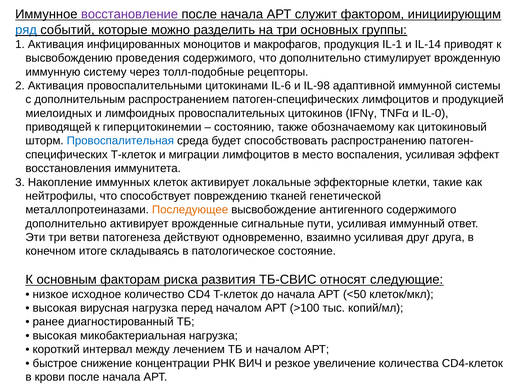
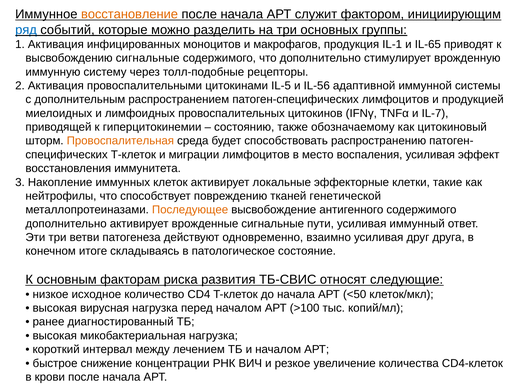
восстановление colour: purple -> orange (130, 14)
IL-14: IL-14 -> IL-65 (428, 44)
высвобождению проведения: проведения -> сигнальные (148, 58)
IL-6: IL-6 -> IL-5 (281, 86)
IL-98: IL-98 -> IL-56 (317, 86)
IL-0: IL-0 -> IL-7 (435, 113)
Провоспалительная colour: blue -> orange (120, 141)
